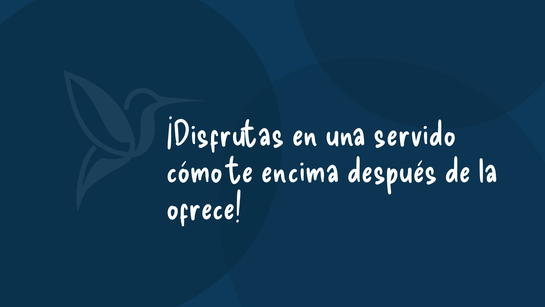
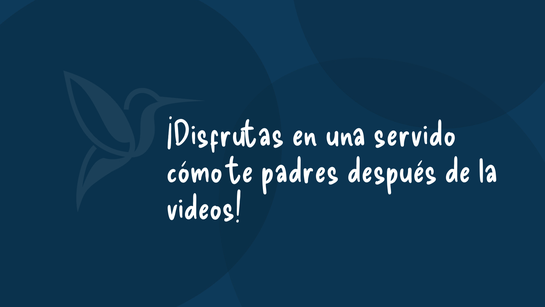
encima: encima -> padres (300, 171)
ofrece: ofrece -> videos (204, 208)
